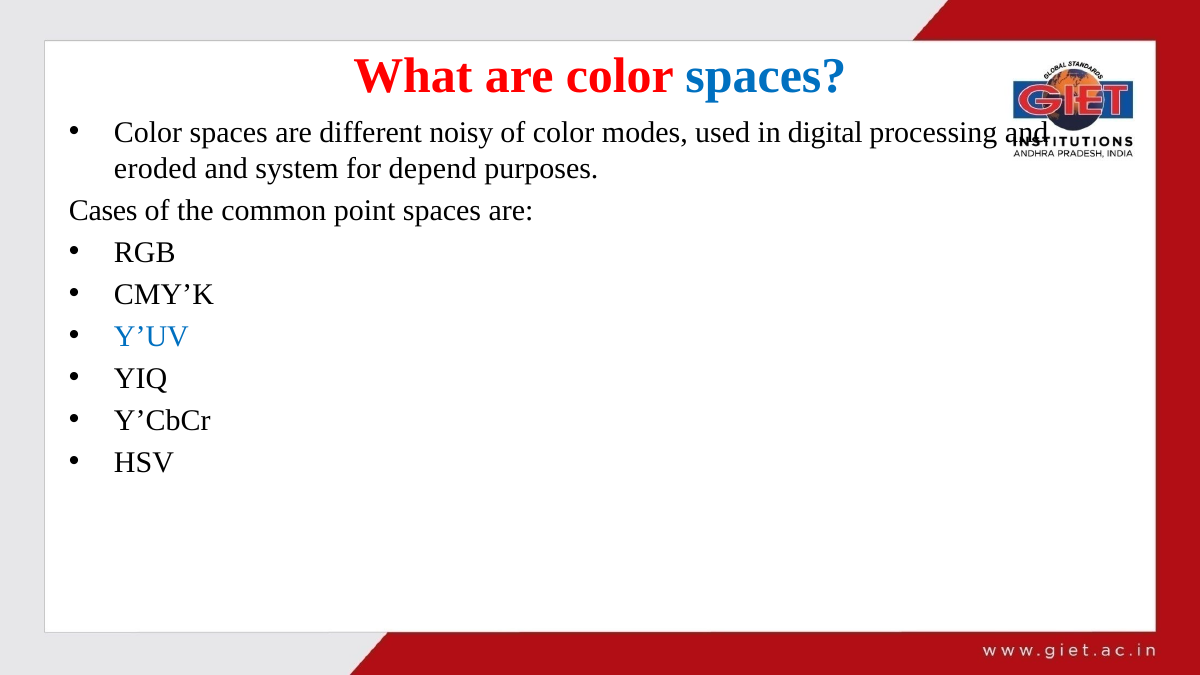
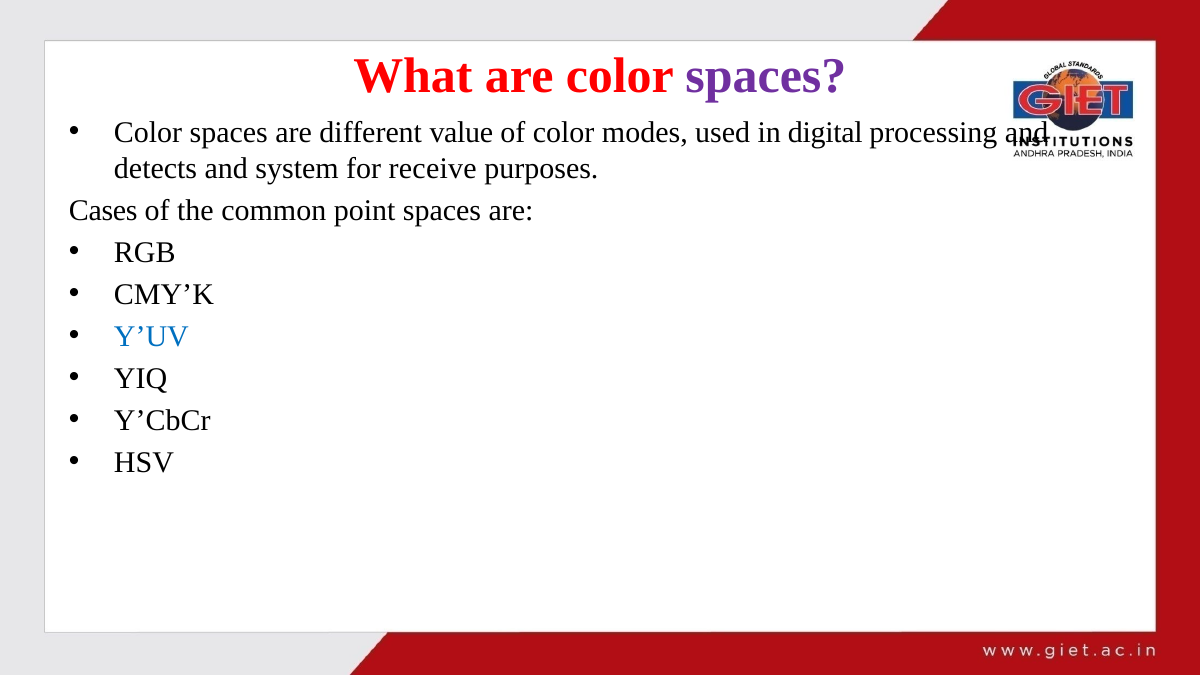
spaces colour: blue -> purple (766, 76)
noisy: noisy -> value (461, 132)
eroded: eroded -> detects (156, 168)
depend: depend -> receive (433, 168)
